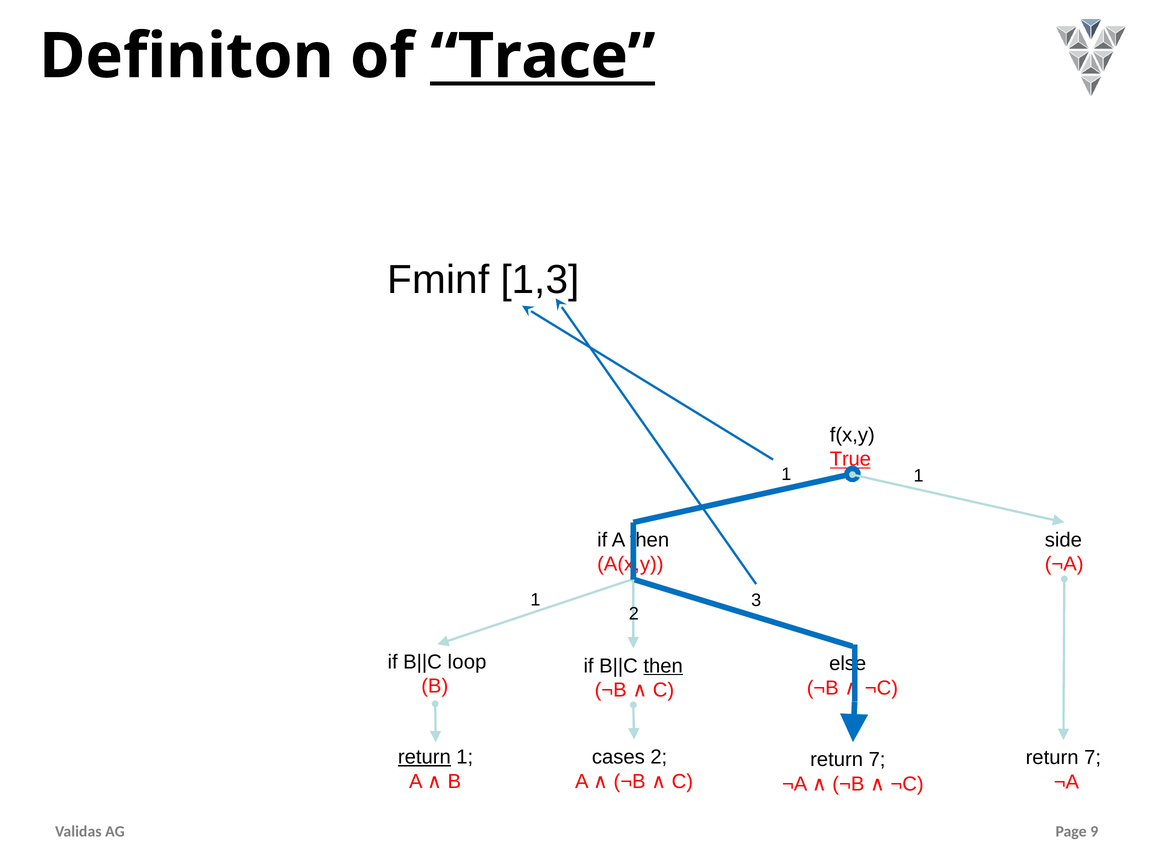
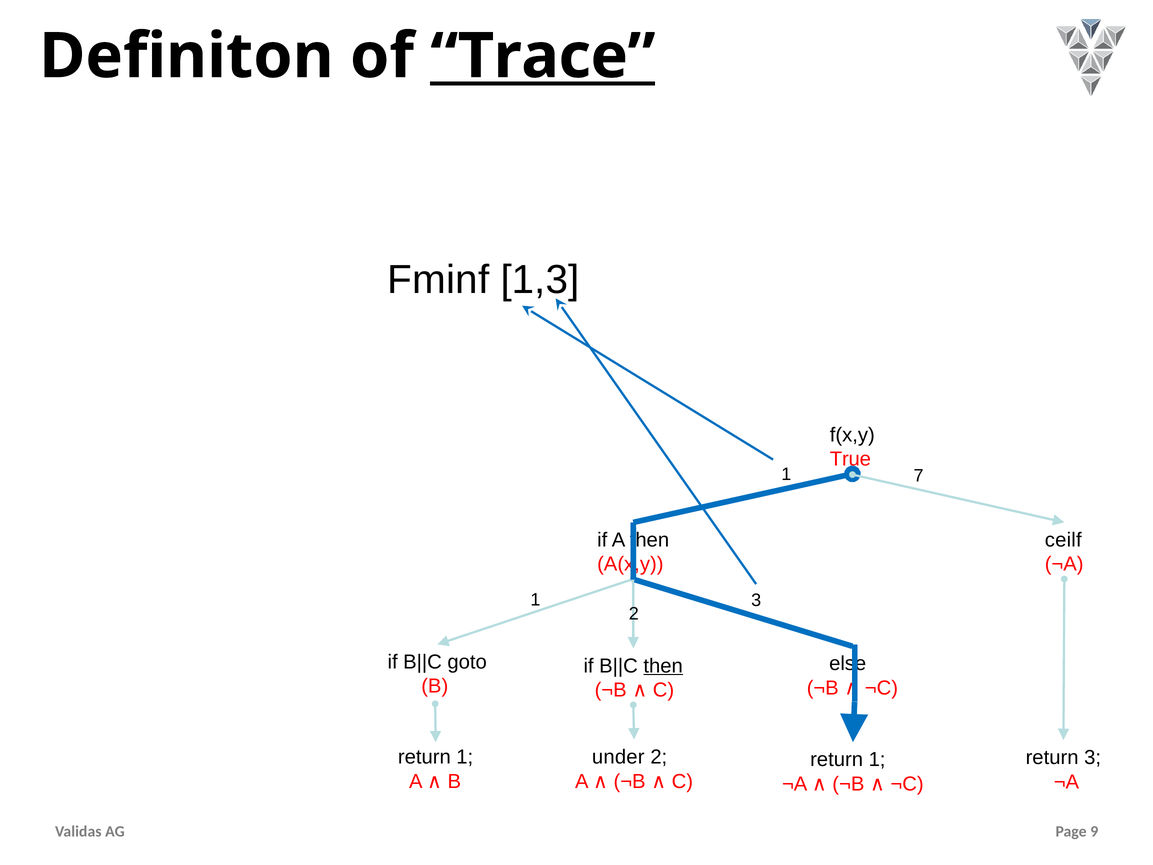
True underline: present -> none (850, 459)
1: 1 -> 7 (919, 476)
side: side -> ceilf (1063, 540)
loop: loop -> goto (467, 662)
return underline: present -> none (424, 757)
cases: cases -> under (618, 757)
7: 7 -> 3 (1093, 757)
7: 7 -> 1 (877, 759)
